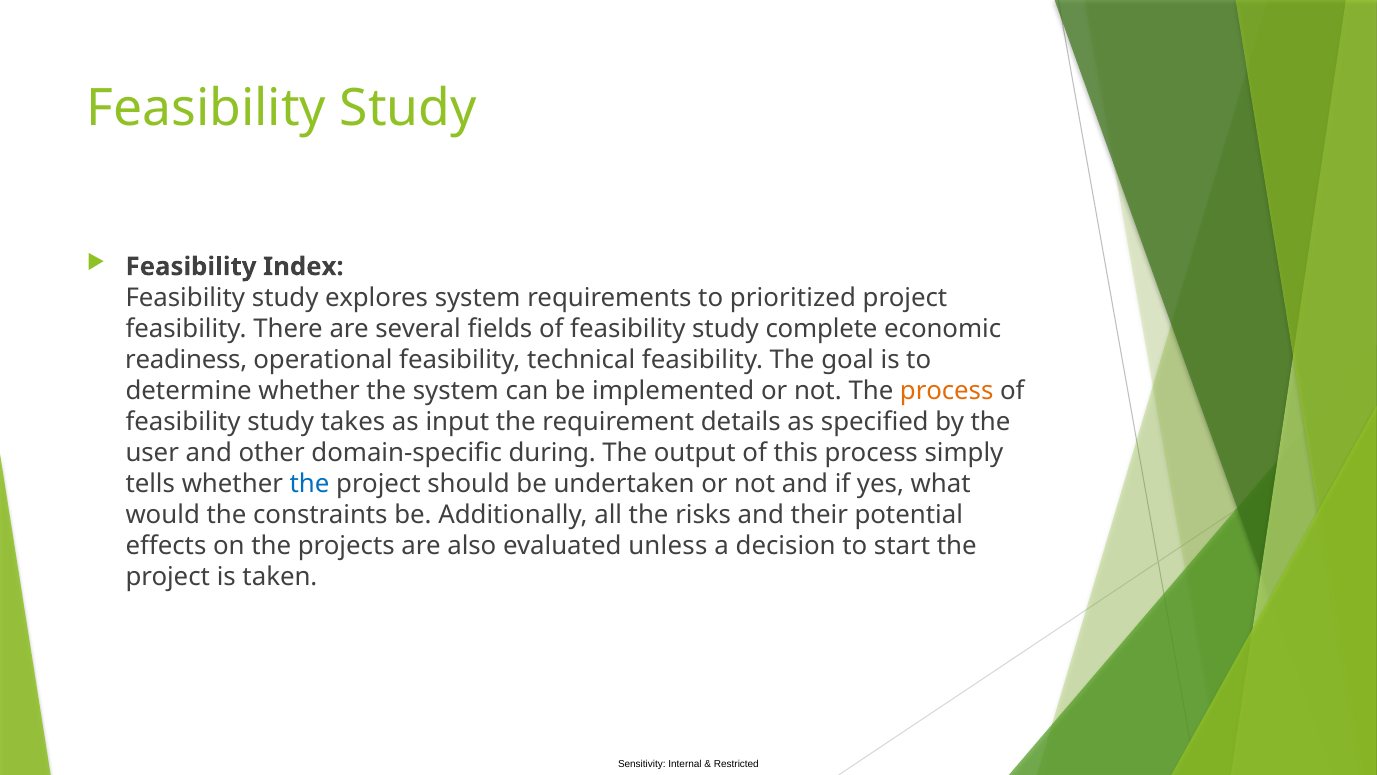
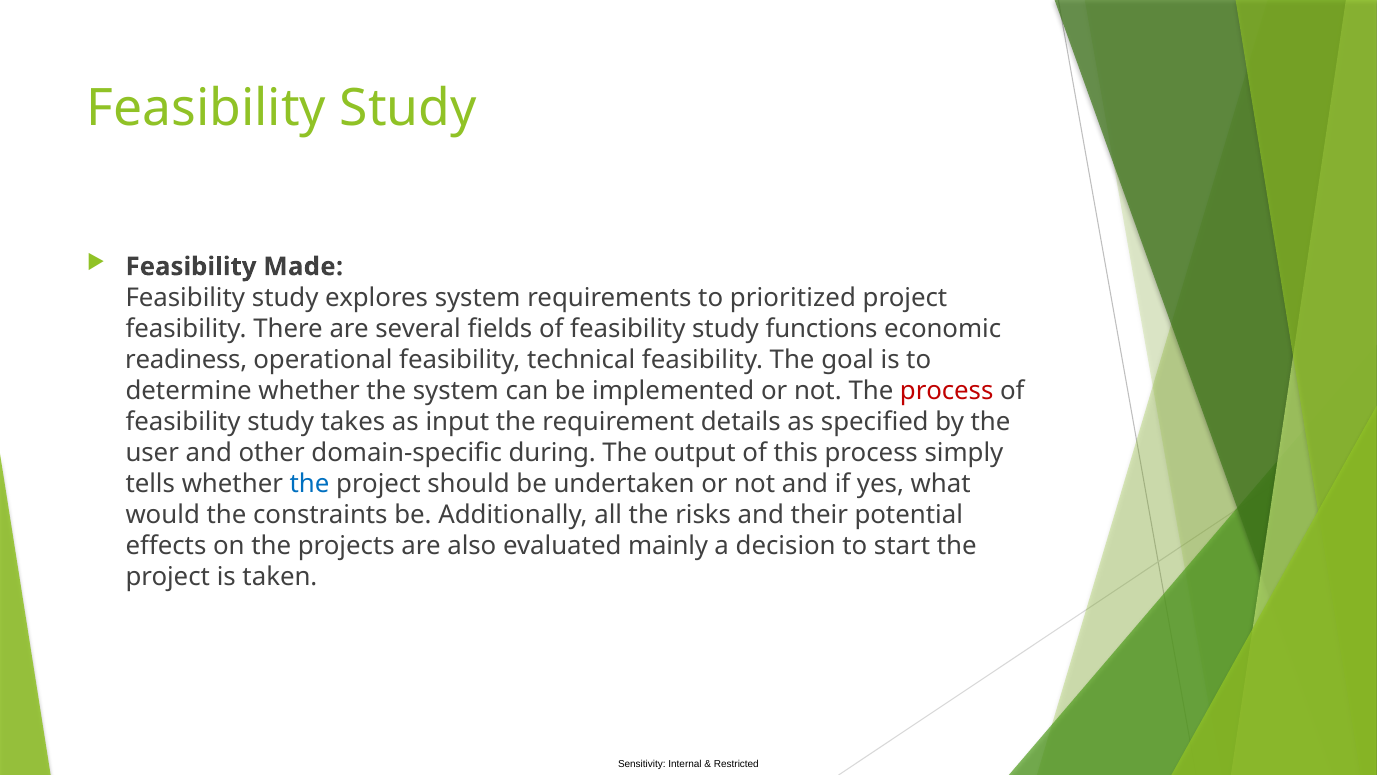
Index: Index -> Made (303, 266)
complete: complete -> functions (822, 328)
process colour: orange -> red (947, 390)
unless: unless -> mainly (668, 545)
